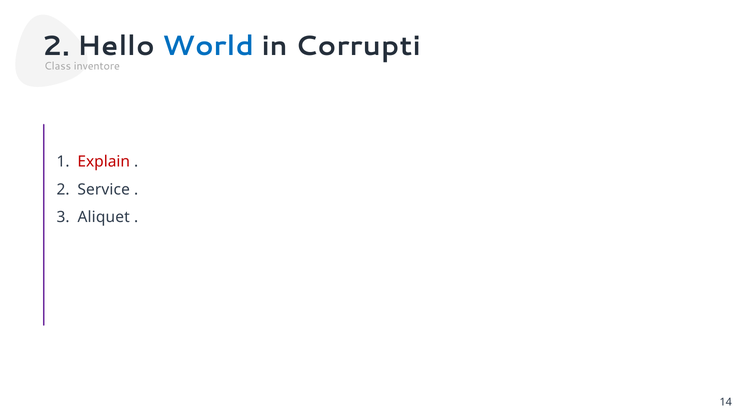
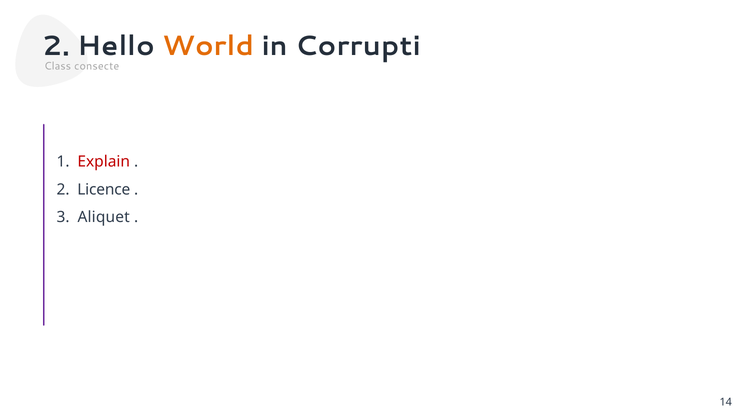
World colour: blue -> orange (208, 46)
inventore: inventore -> consecte (97, 66)
Service: Service -> Licence (104, 189)
